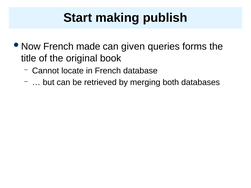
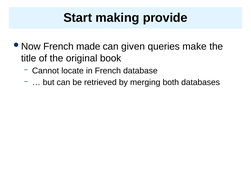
publish: publish -> provide (165, 18)
forms: forms -> make (194, 47)
